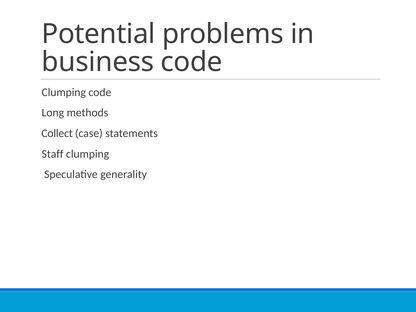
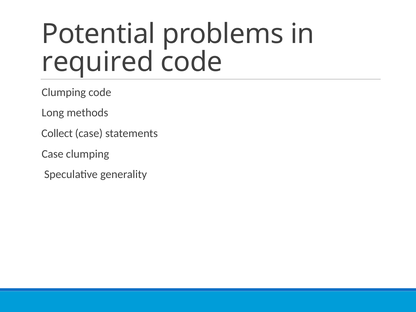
business: business -> required (98, 62)
Staff: Staff -> Case (53, 154)
